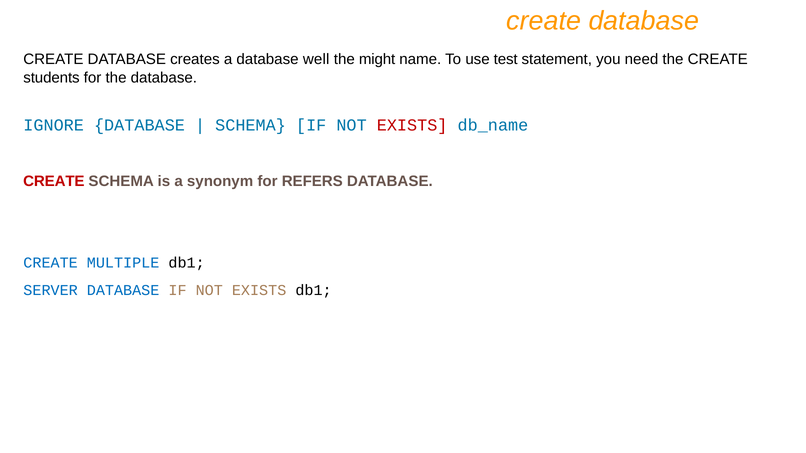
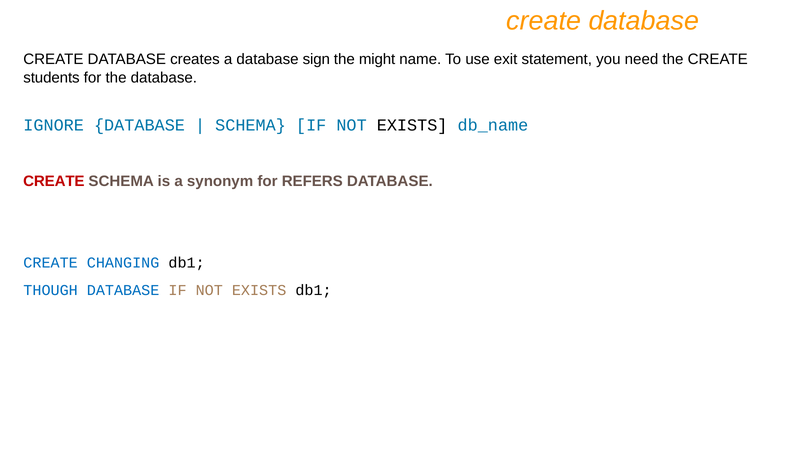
well: well -> sign (316, 60)
test: test -> exit (506, 60)
EXISTS colour: red -> black (412, 125)
MULTIPLE: MULTIPLE -> CHANGING (123, 263)
SERVER: SERVER -> THOUGH (51, 290)
